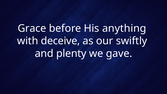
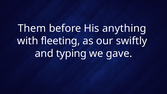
Grace: Grace -> Them (32, 28)
deceive: deceive -> fleeting (60, 41)
plenty: plenty -> typing (71, 53)
